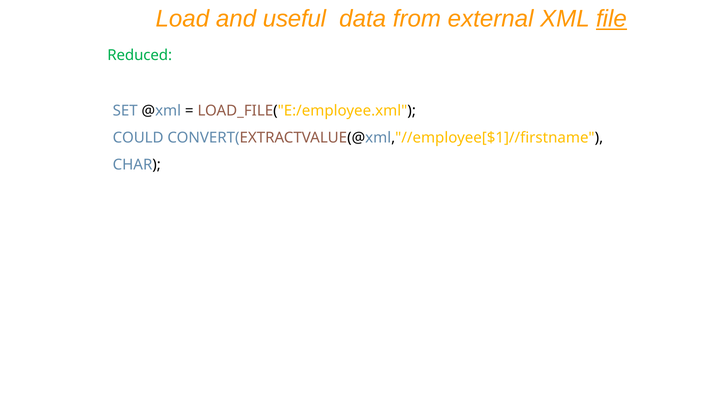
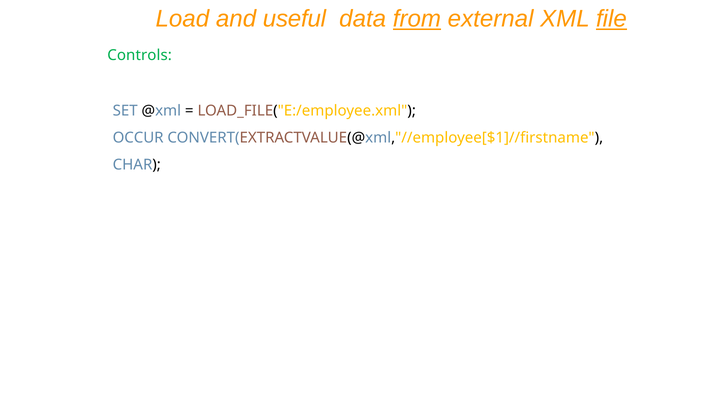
from underline: none -> present (417, 19)
Reduced: Reduced -> Controls (140, 56)
COULD: COULD -> OCCUR (138, 138)
